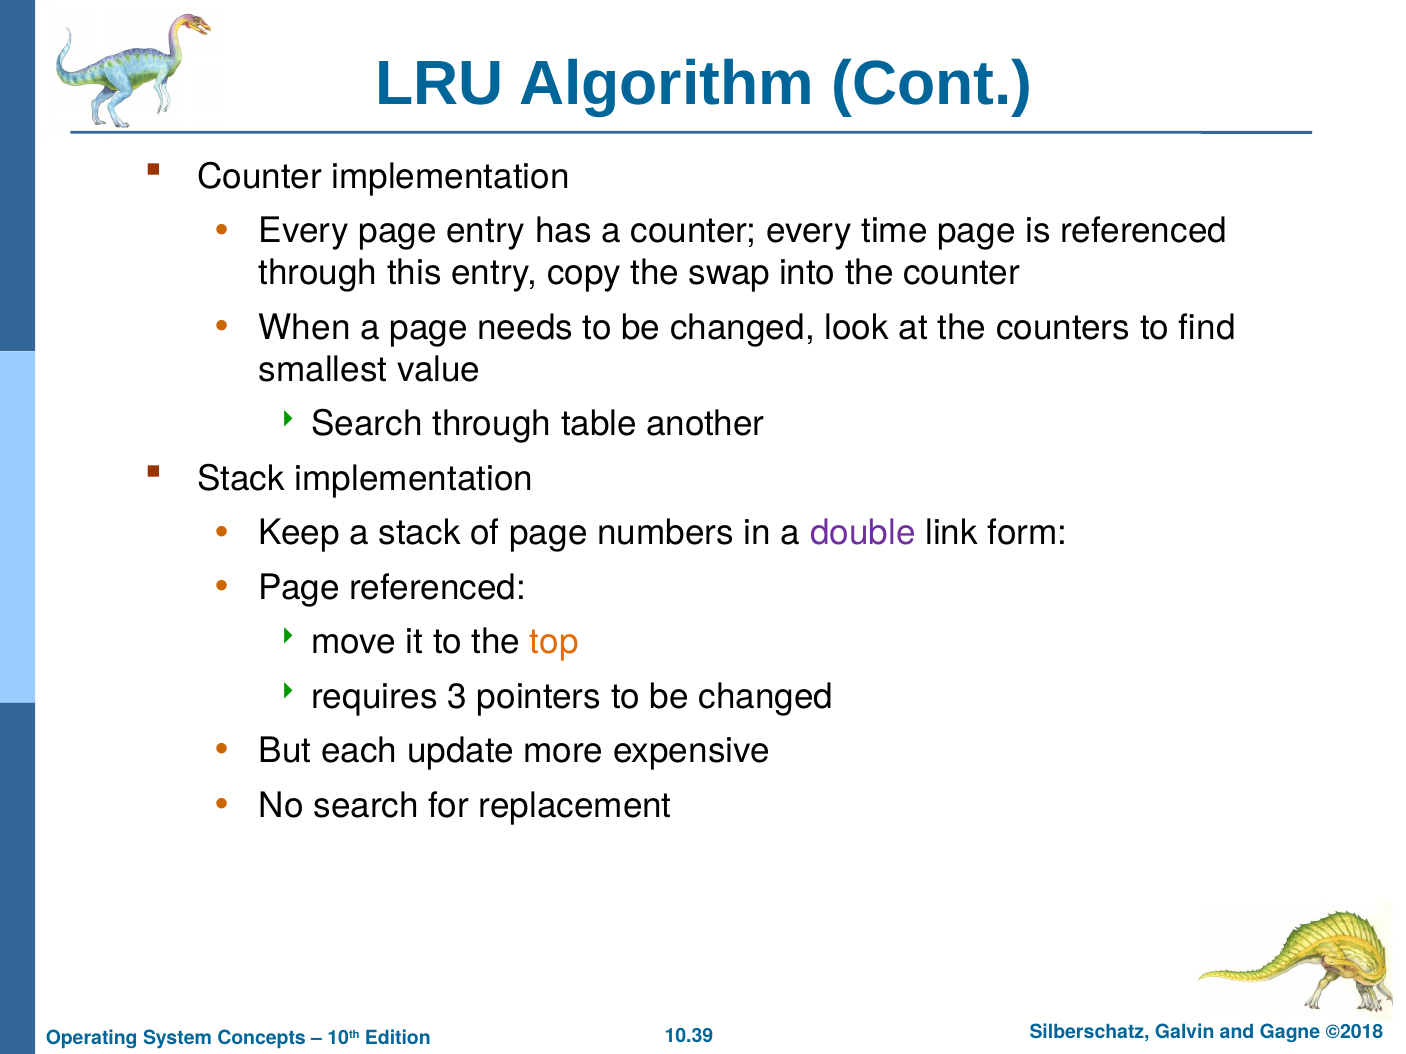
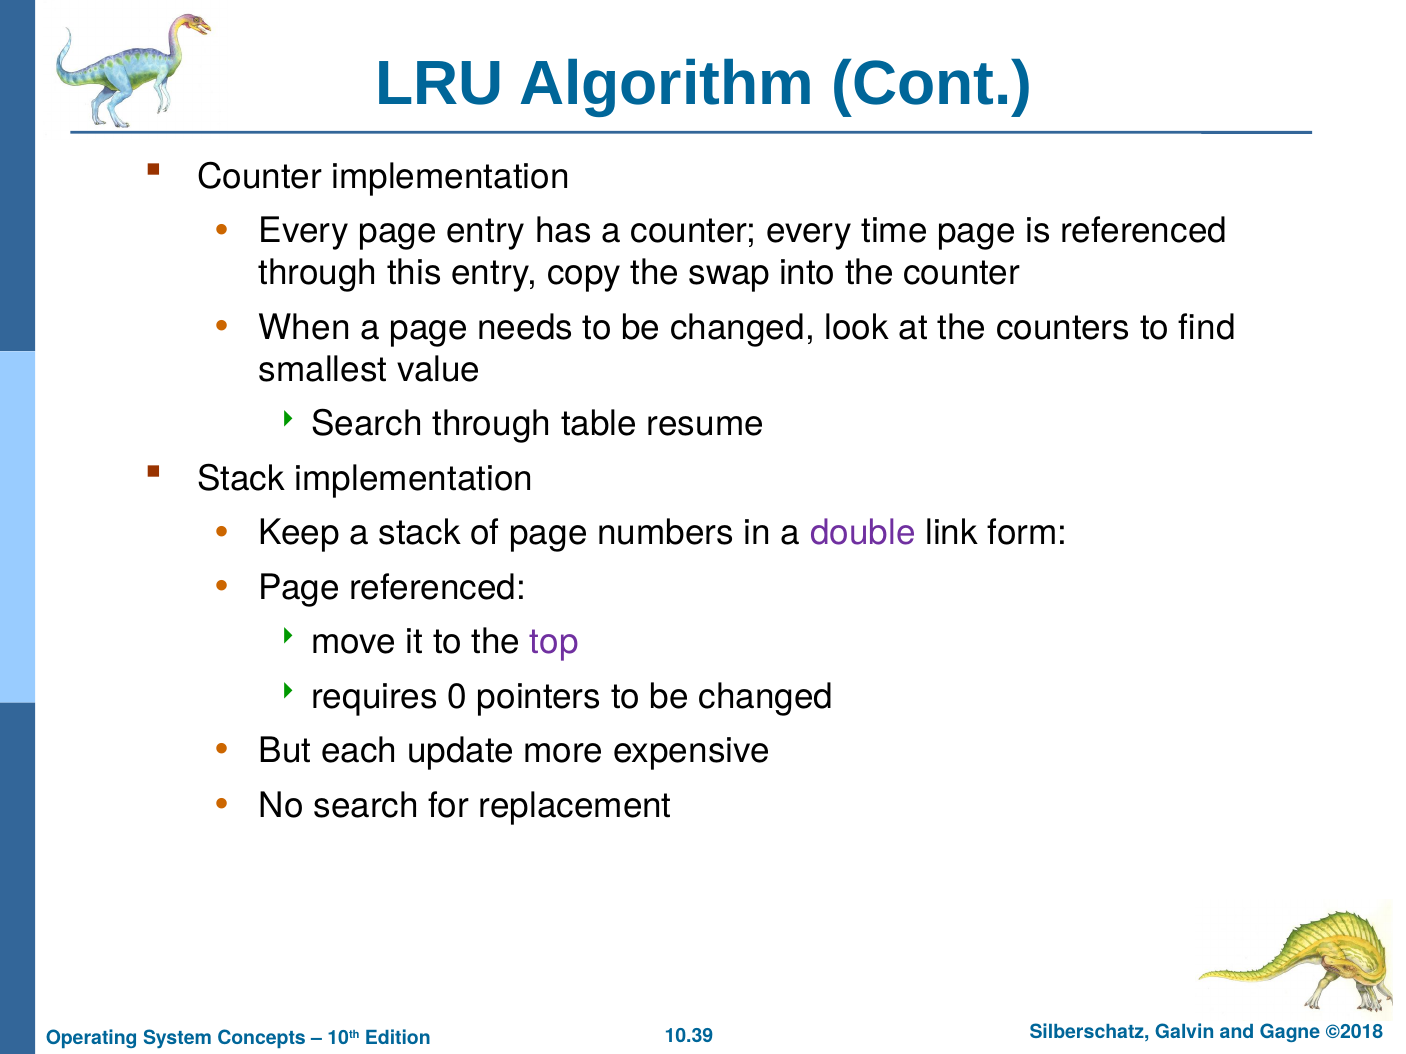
another: another -> resume (705, 425)
top colour: orange -> purple (554, 642)
3: 3 -> 0 (457, 697)
